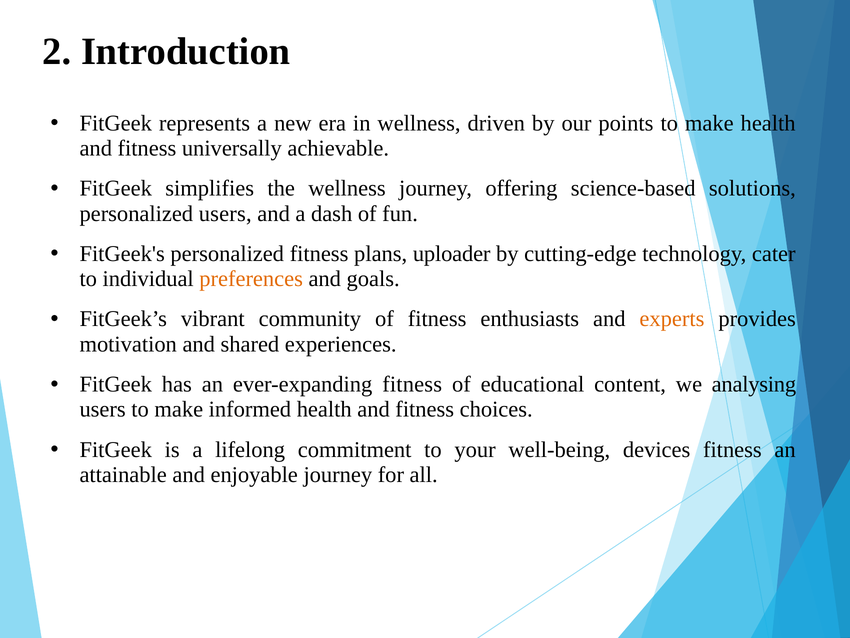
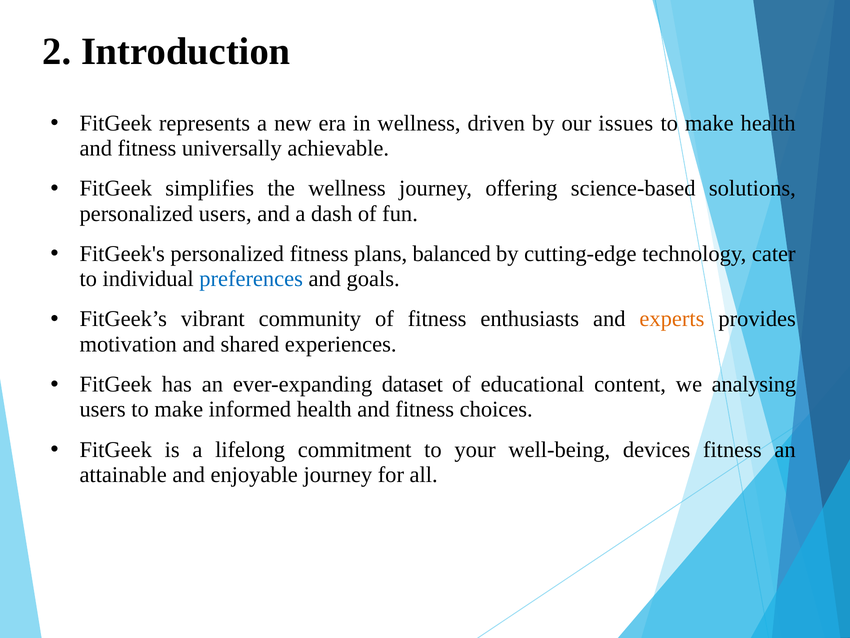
points: points -> issues (626, 123)
uploader: uploader -> balanced (452, 254)
preferences colour: orange -> blue (251, 279)
ever-expanding fitness: fitness -> dataset (412, 384)
